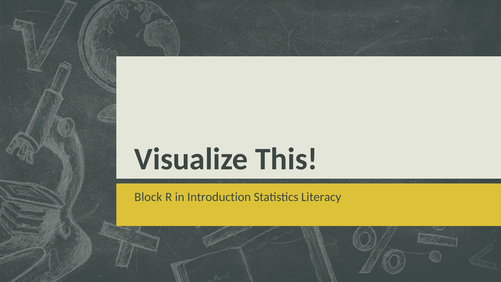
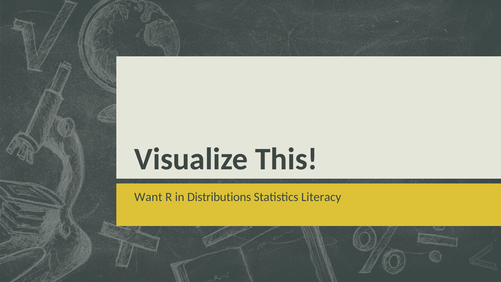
Block: Block -> Want (148, 197)
Introduction: Introduction -> Distributions (219, 197)
